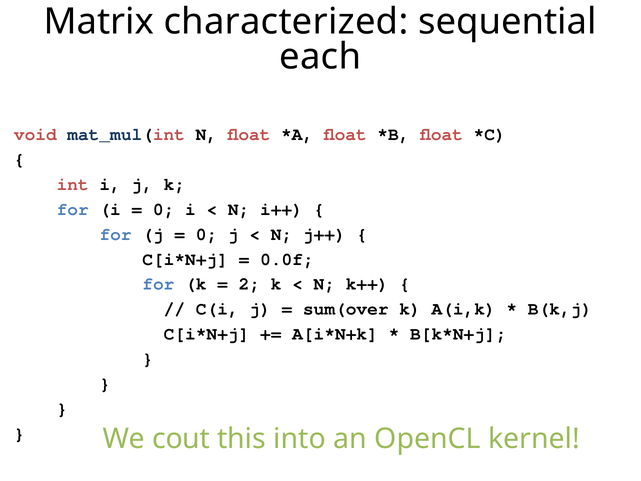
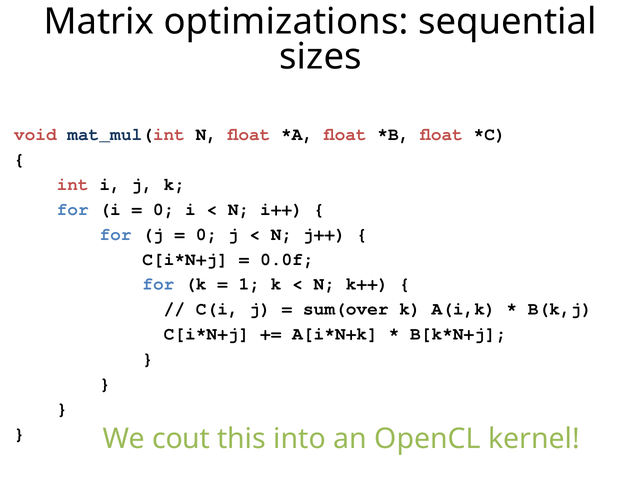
characterized: characterized -> optimizations (286, 22)
each: each -> sizes (320, 57)
2: 2 -> 1 (249, 284)
